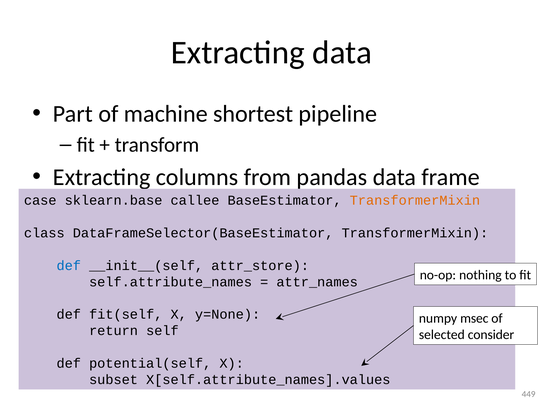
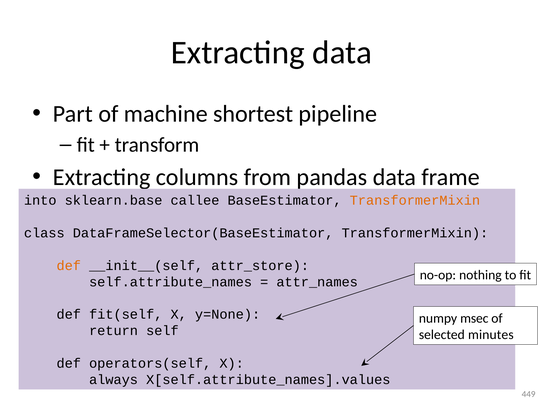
case: case -> into (40, 201)
def colour: blue -> orange (69, 266)
consider: consider -> minutes (491, 335)
potential(self: potential(self -> operators(self (150, 364)
subset: subset -> always (114, 380)
